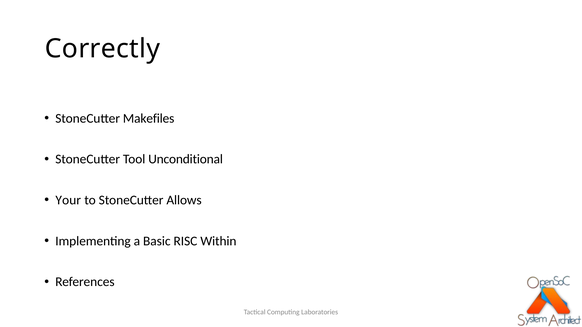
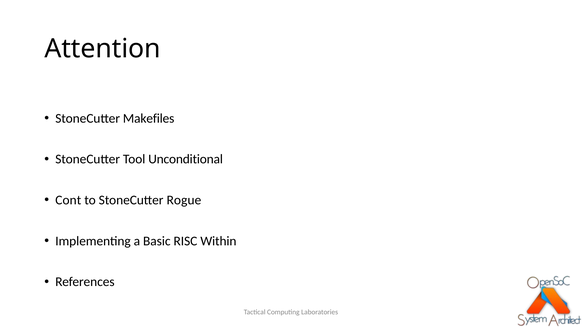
Correctly: Correctly -> Attention (103, 49)
Your: Your -> Cont (68, 200)
Allows: Allows -> Rogue (184, 200)
